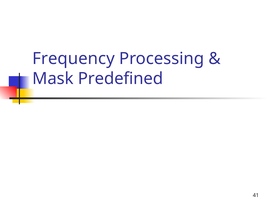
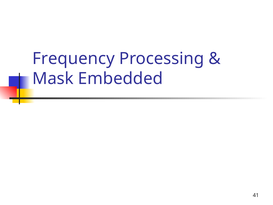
Predefined: Predefined -> Embedded (120, 79)
